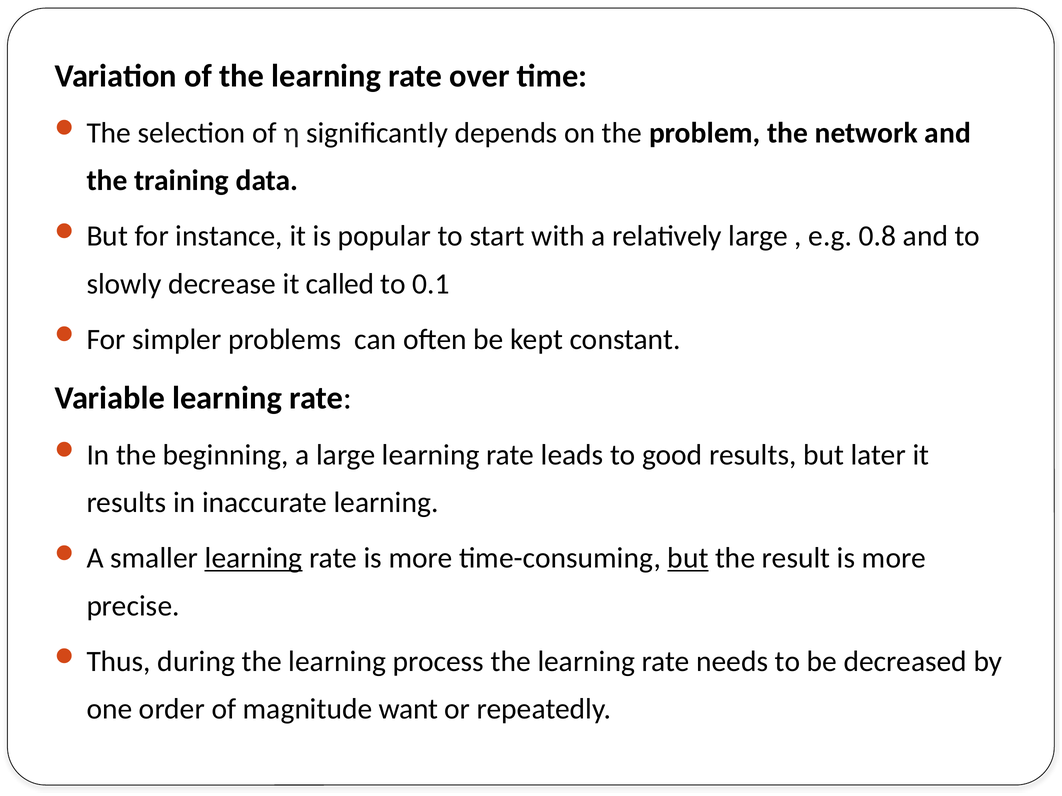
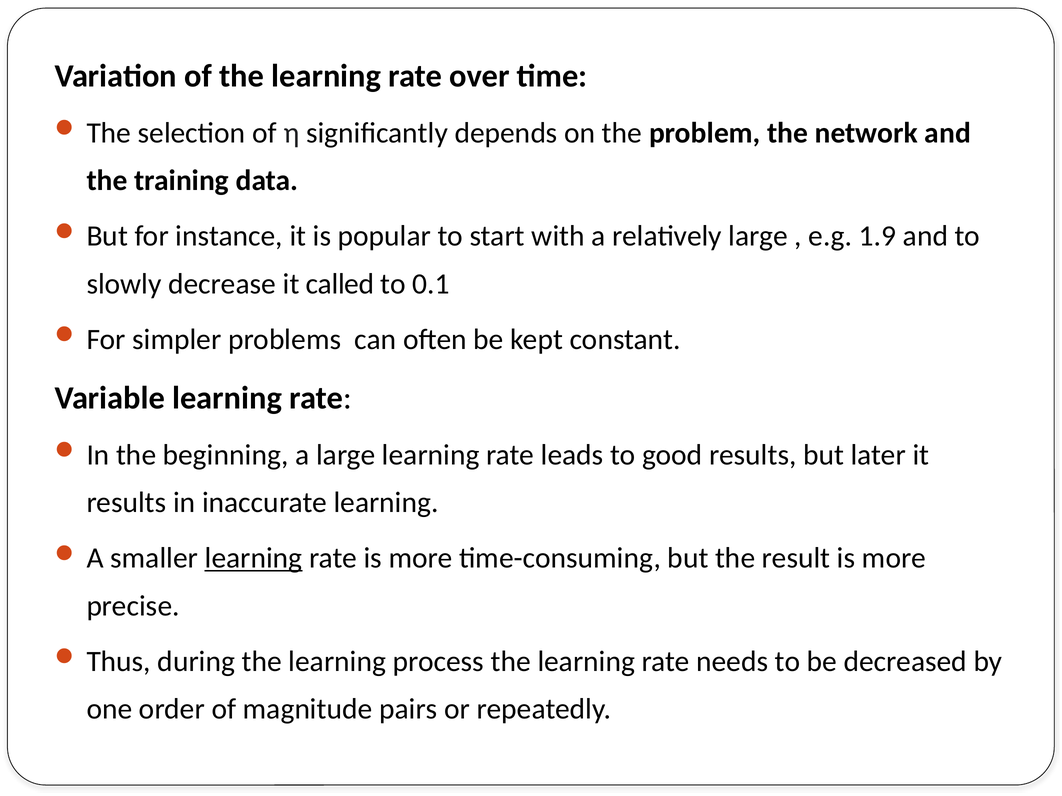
0.8: 0.8 -> 1.9 (878, 236)
but underline: present -> none (688, 559)
want: want -> pairs (408, 710)
